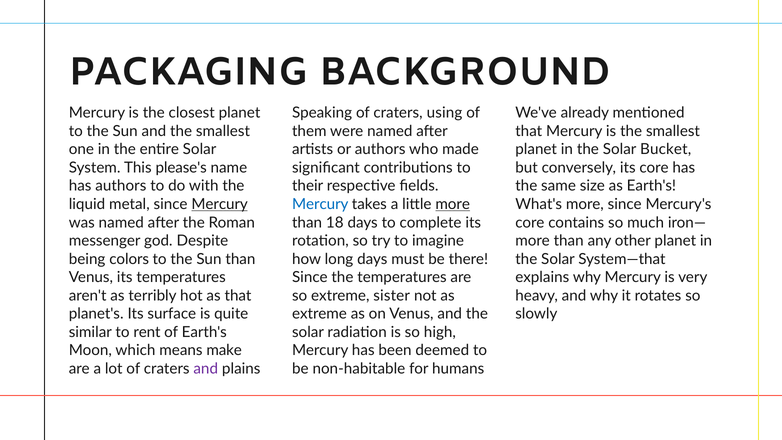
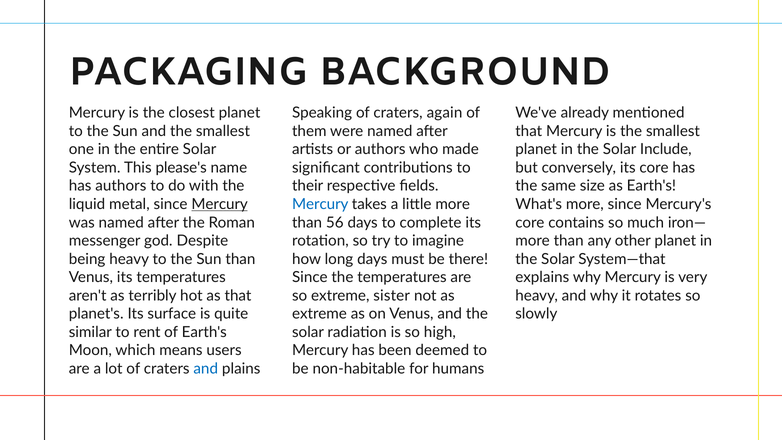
using: using -> again (445, 113)
Bucket: Bucket -> Include (666, 149)
more underline: present -> none (453, 204)
18: 18 -> 56 (335, 222)
being colors: colors -> heavy (129, 259)
make: make -> users (224, 350)
and colour: purple -> blue (206, 368)
